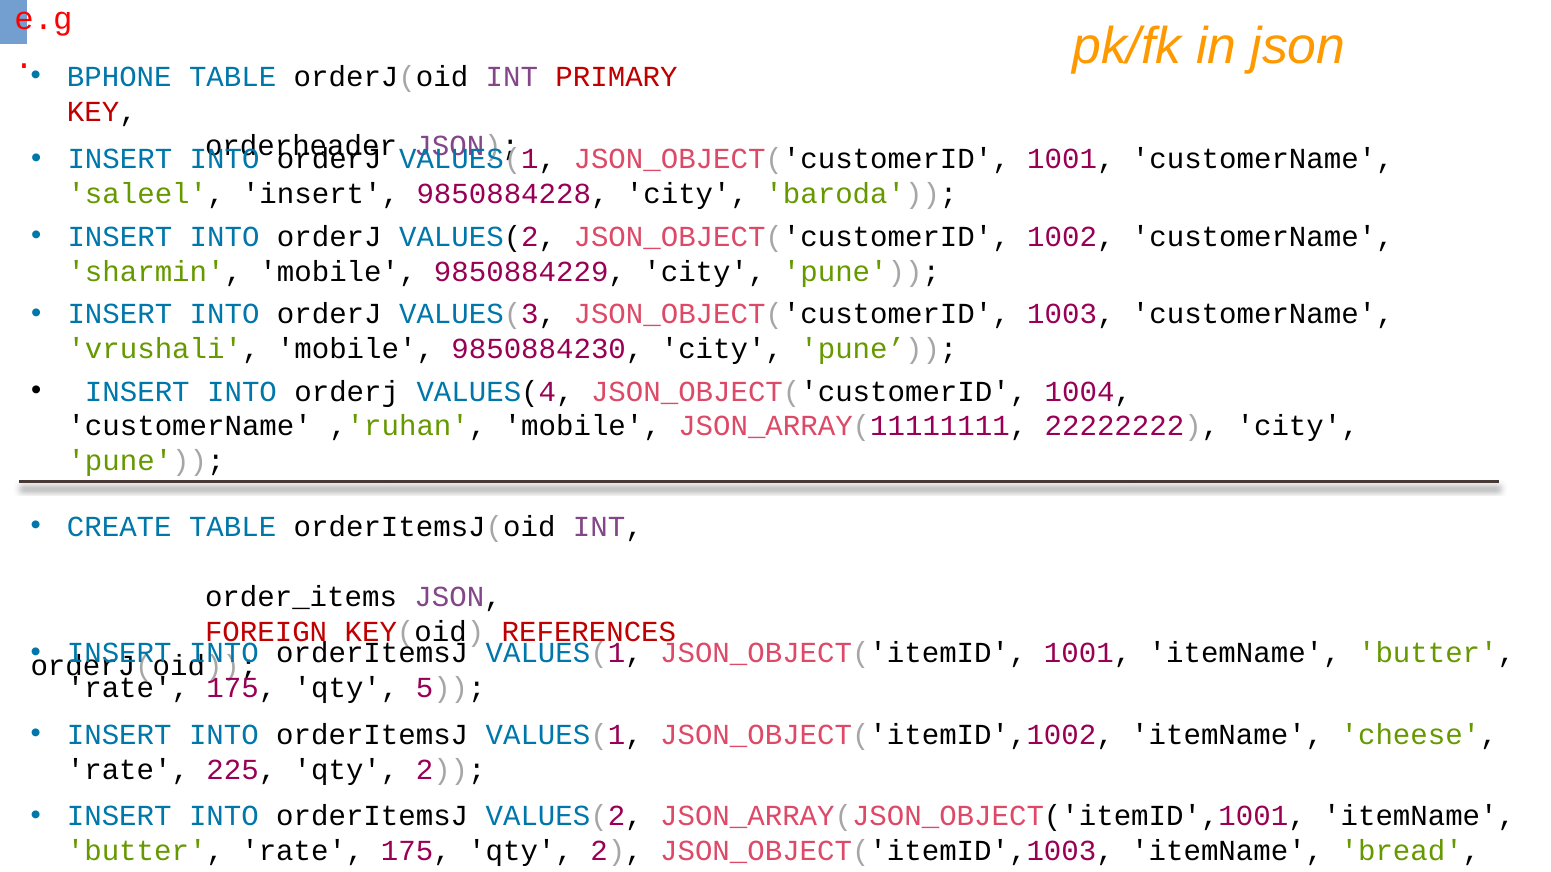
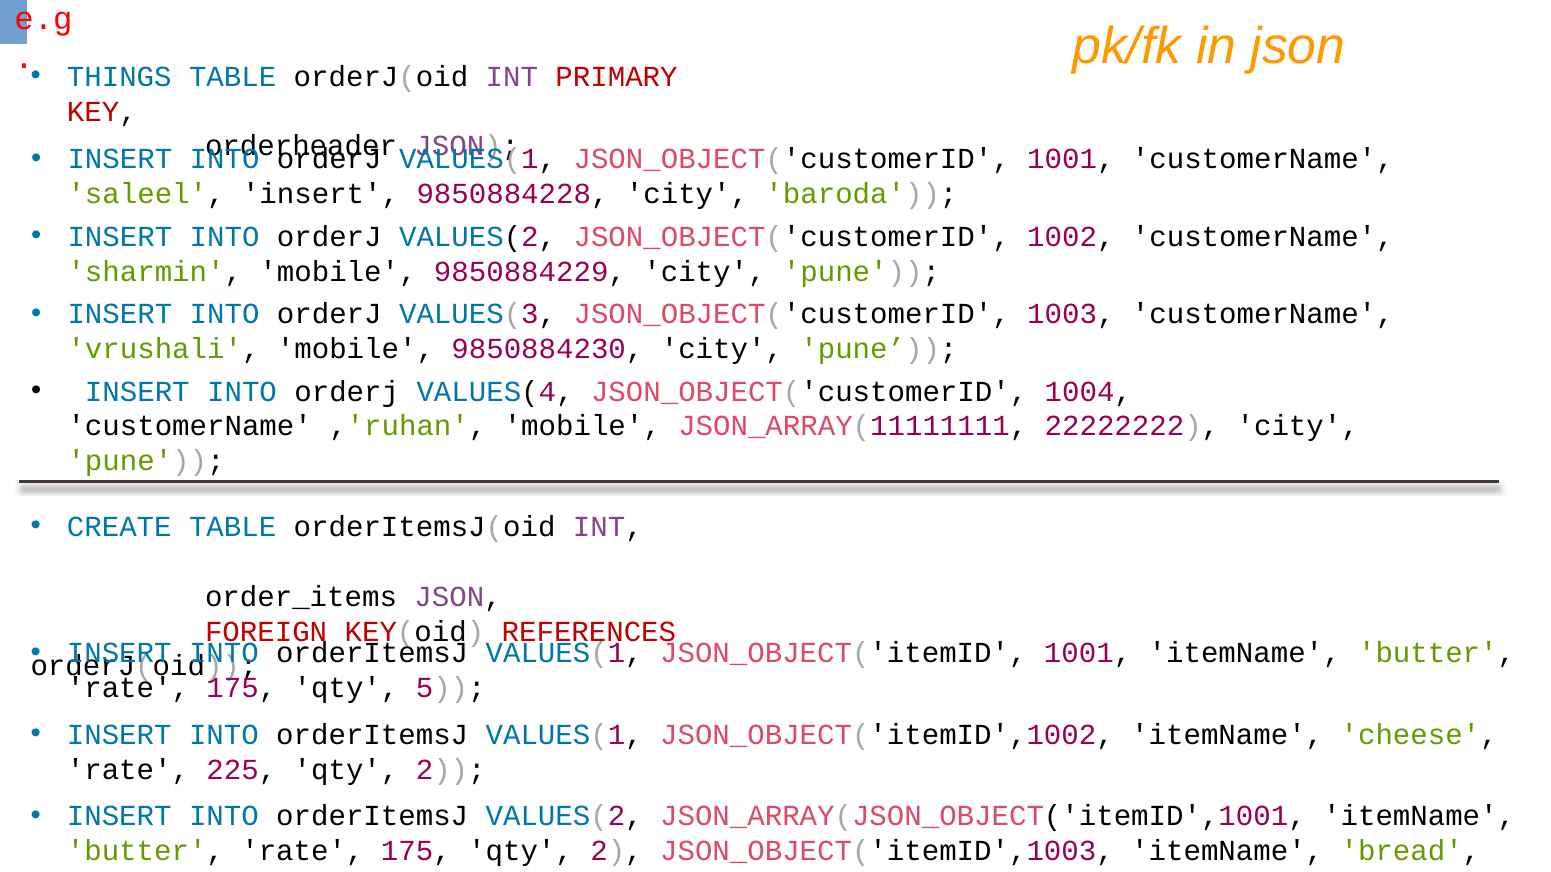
BPHONE: BPHONE -> THINGS (119, 77)
